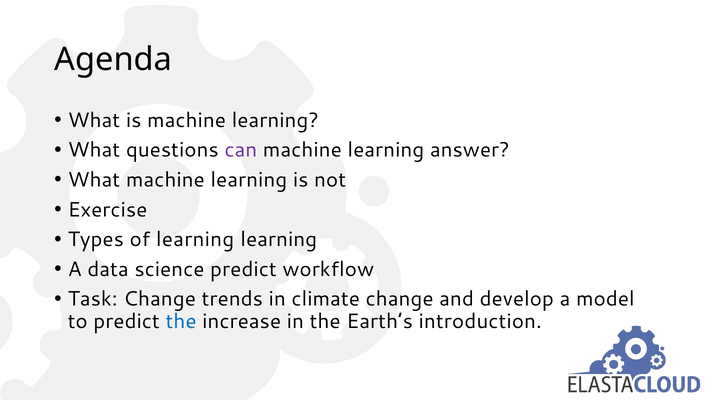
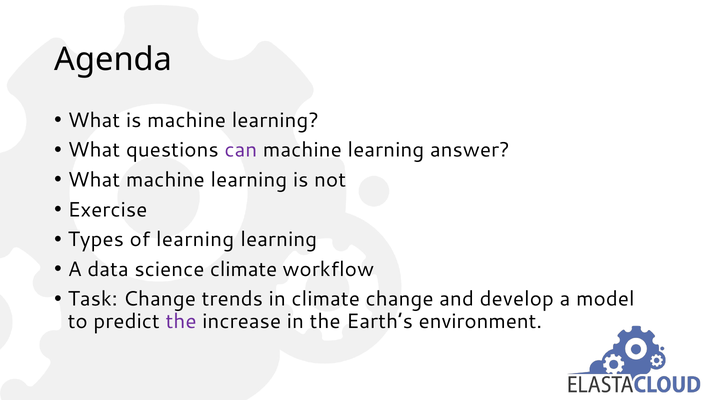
science predict: predict -> climate (244, 270)
the colour: blue -> purple (181, 322)
introduction: introduction -> environment (480, 322)
